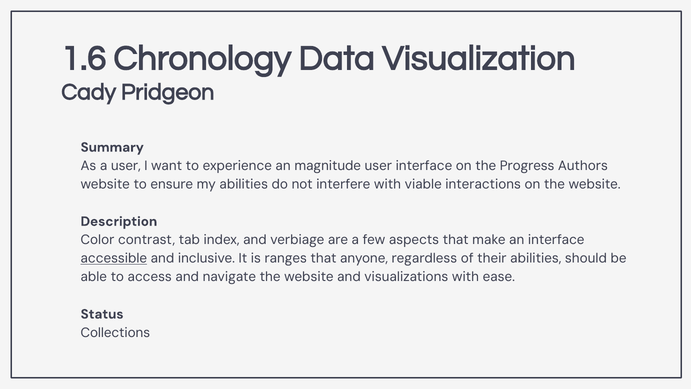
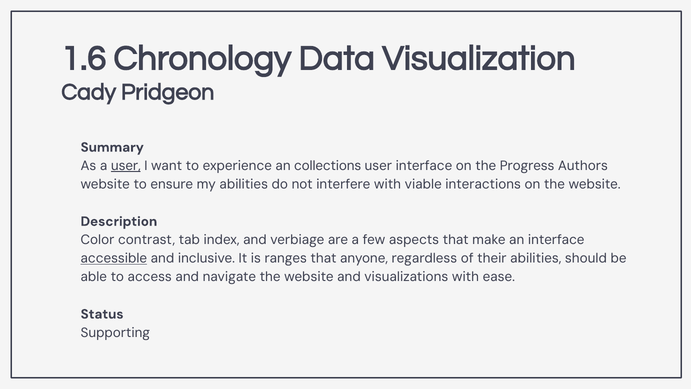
user underline: none -> present (126, 166)
magnitude: magnitude -> collections (328, 166)
Collections: Collections -> Supporting (115, 332)
